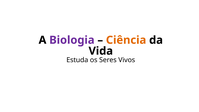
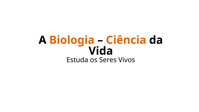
Biologia colour: purple -> orange (72, 40)
